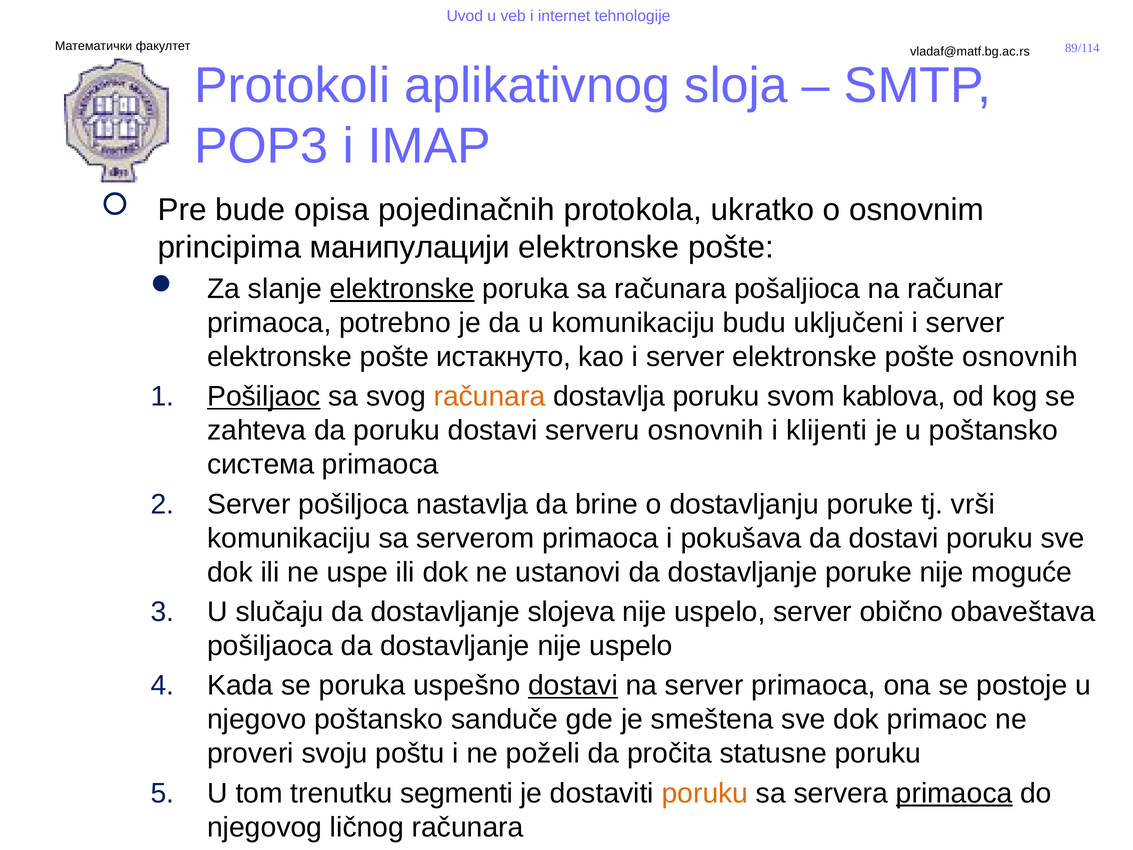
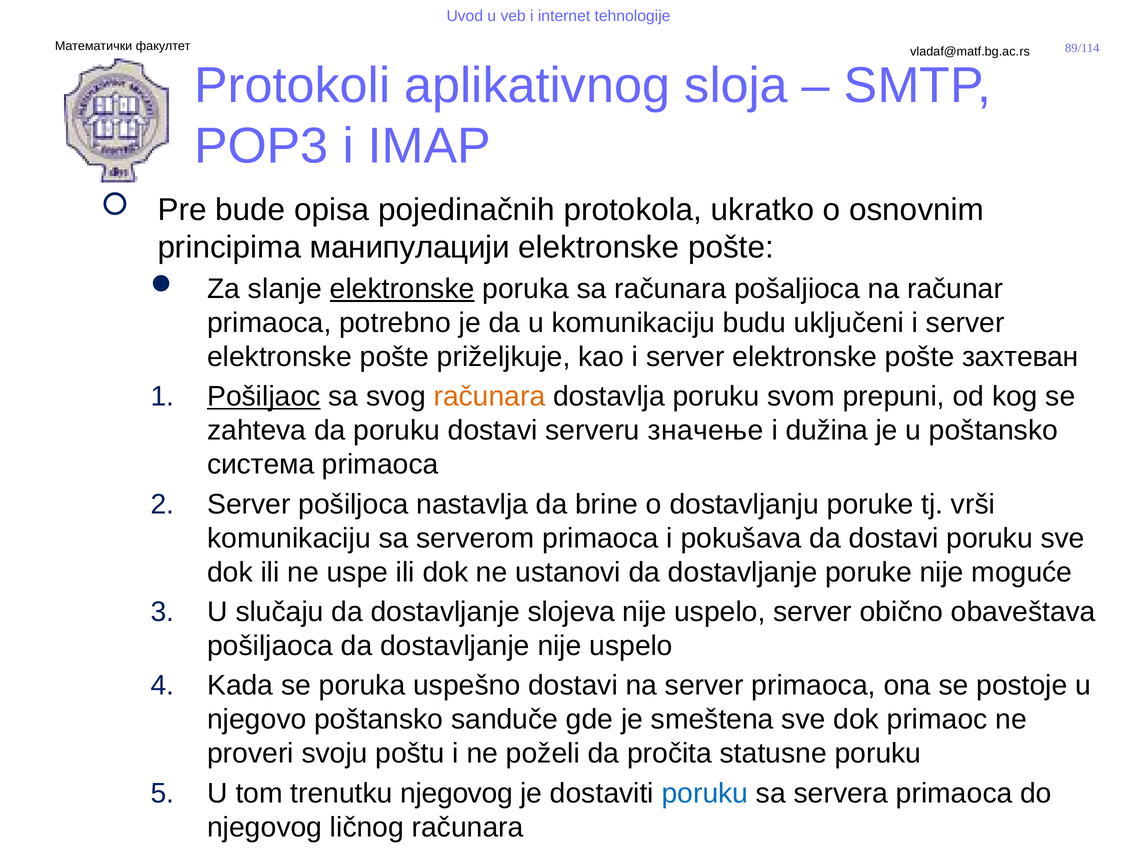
истакнуто: истакнуто -> priželjkuje (504, 357)
pošte osnovnih: osnovnih -> захтеван (1020, 357)
kablova: kablova -> prepuni (894, 396)
serveru osnovnih: osnovnih -> значење (706, 430)
klijenti: klijenti -> dužina (827, 430)
dostavi underline: present -> none (573, 685)
trenutku segmenti: segmenti -> njegovog (457, 793)
poruku colour: orange -> blue (705, 793)
primaoca underline: present -> none (954, 793)
